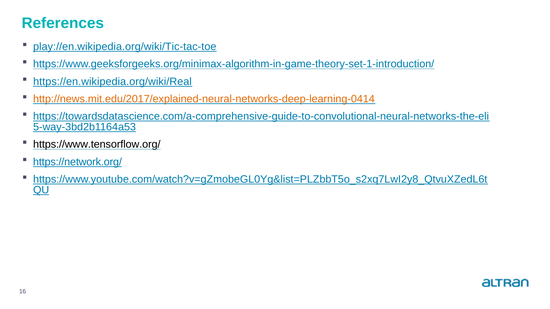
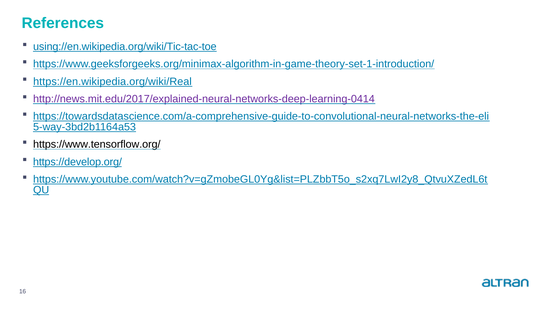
play://en.wikipedia.org/wiki/Tic-tac-toe: play://en.wikipedia.org/wiki/Tic-tac-toe -> using://en.wikipedia.org/wiki/Tic-tac-toe (125, 47)
http://news.mit.edu/2017/explained-neural-networks-deep-learning-0414 colour: orange -> purple (204, 99)
https://network.org/: https://network.org/ -> https://develop.org/ (77, 162)
